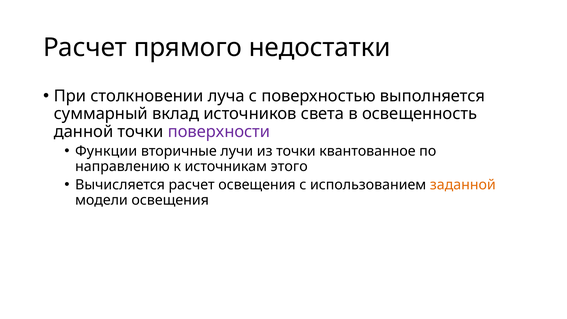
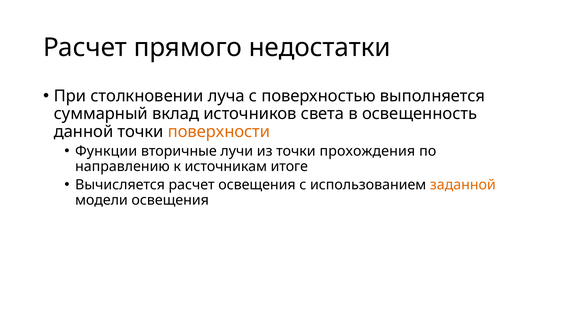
поверхности colour: purple -> orange (219, 132)
квантованное: квантованное -> прохождения (367, 151)
этого: этого -> итоге (289, 166)
